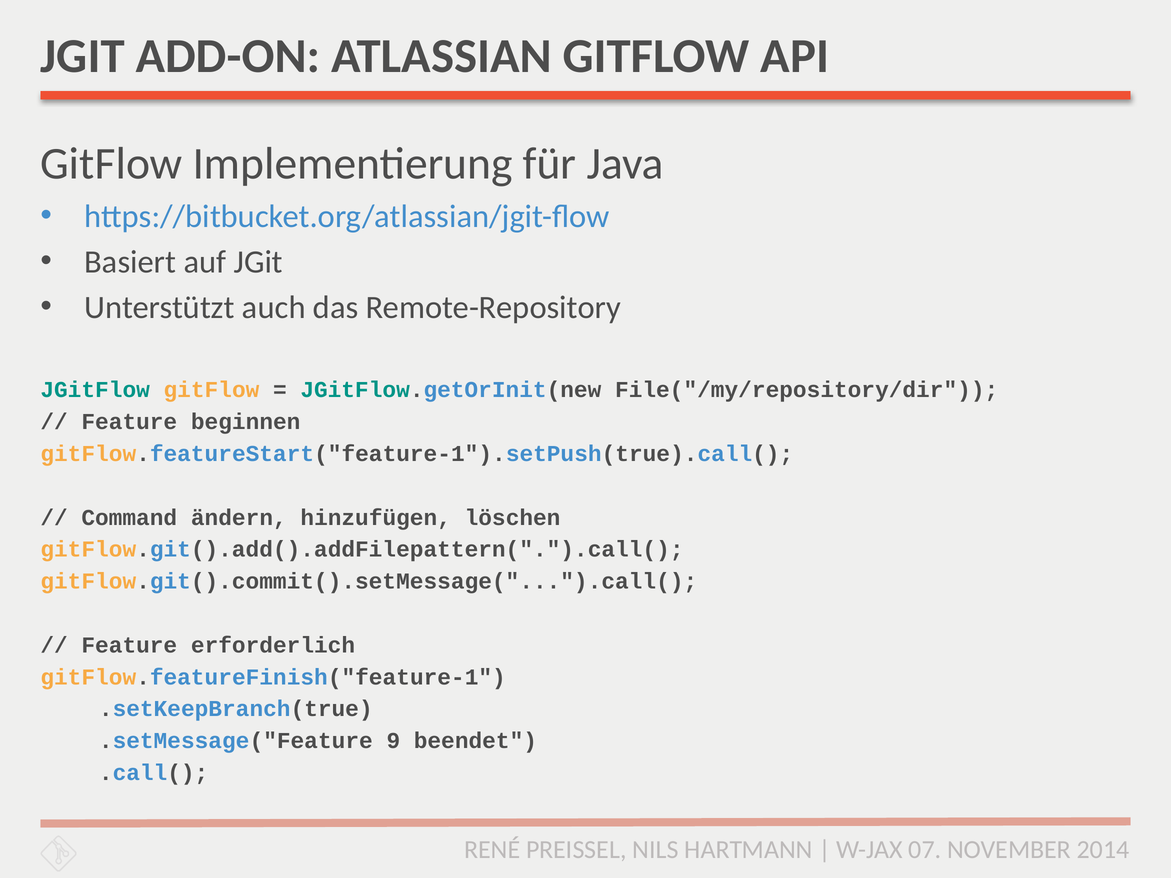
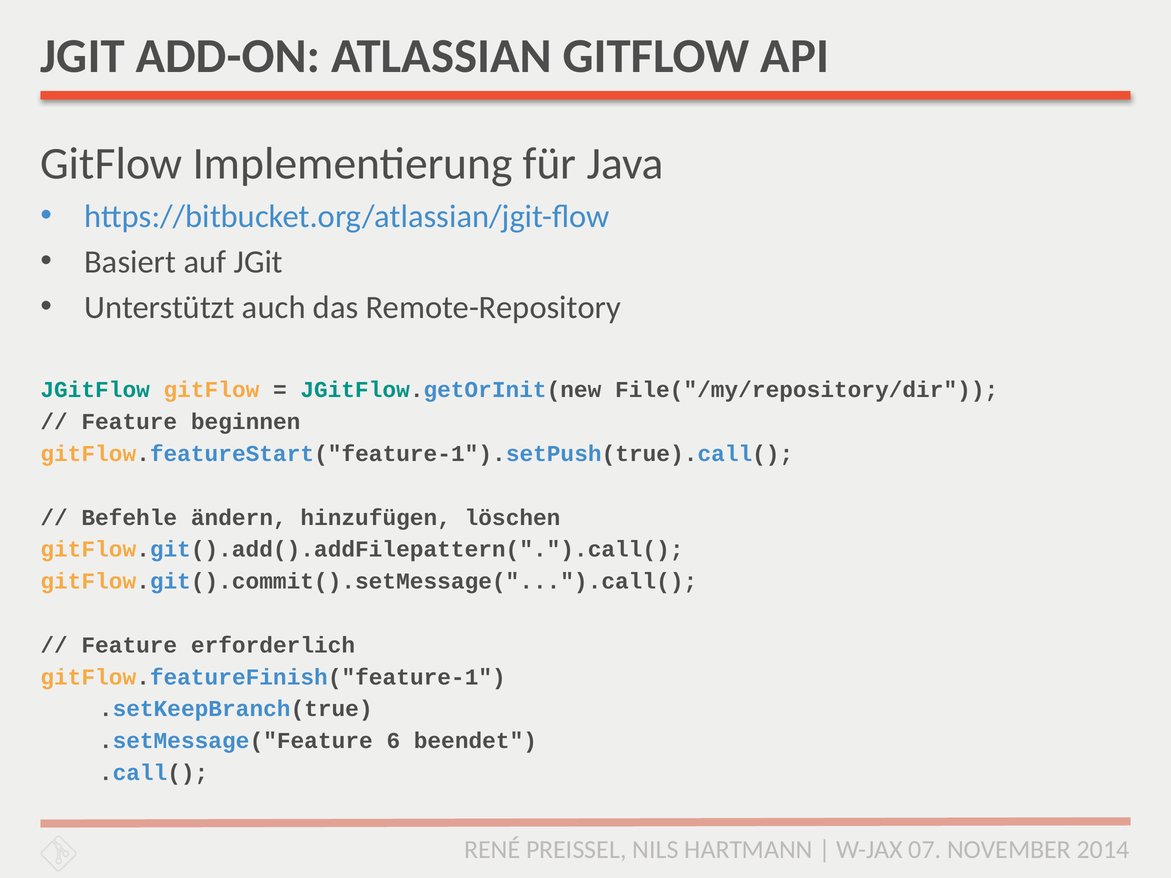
Command: Command -> Befehle (129, 518)
9: 9 -> 6 (393, 741)
